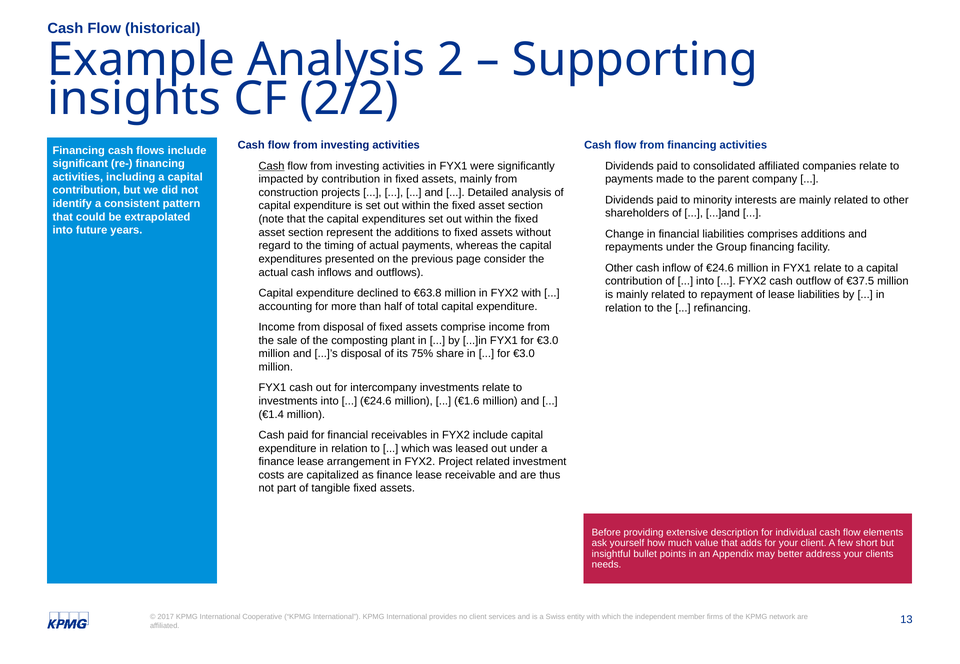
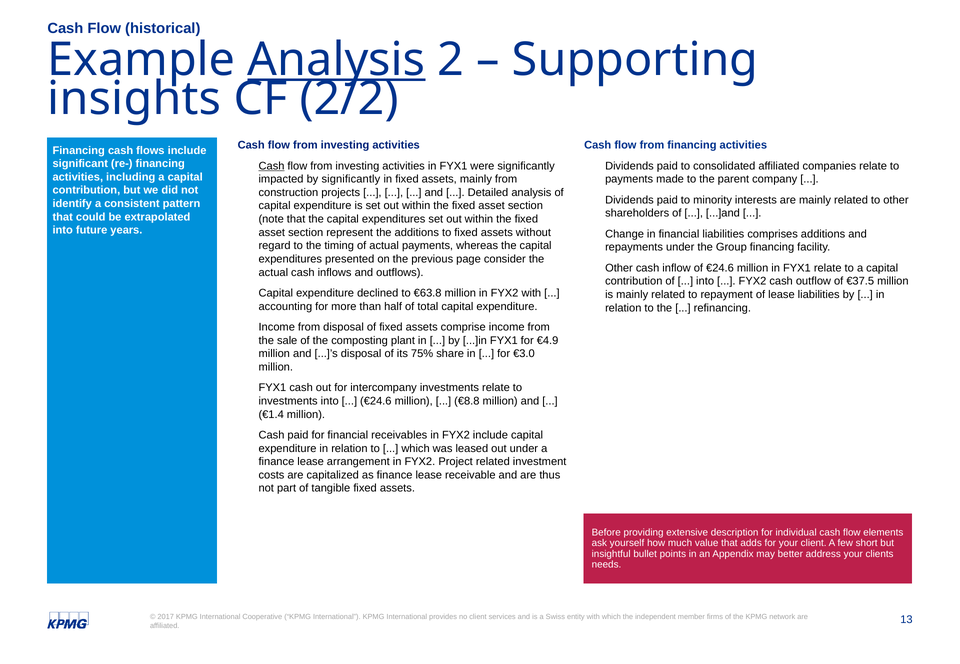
Analysis underline: none -> present (336, 60)
by contribution: contribution -> significantly (351, 179)
FYX1 for €3.0: €3.0 -> €4.9 (548, 341)
€1.6: €1.6 -> €8.8 (467, 401)
